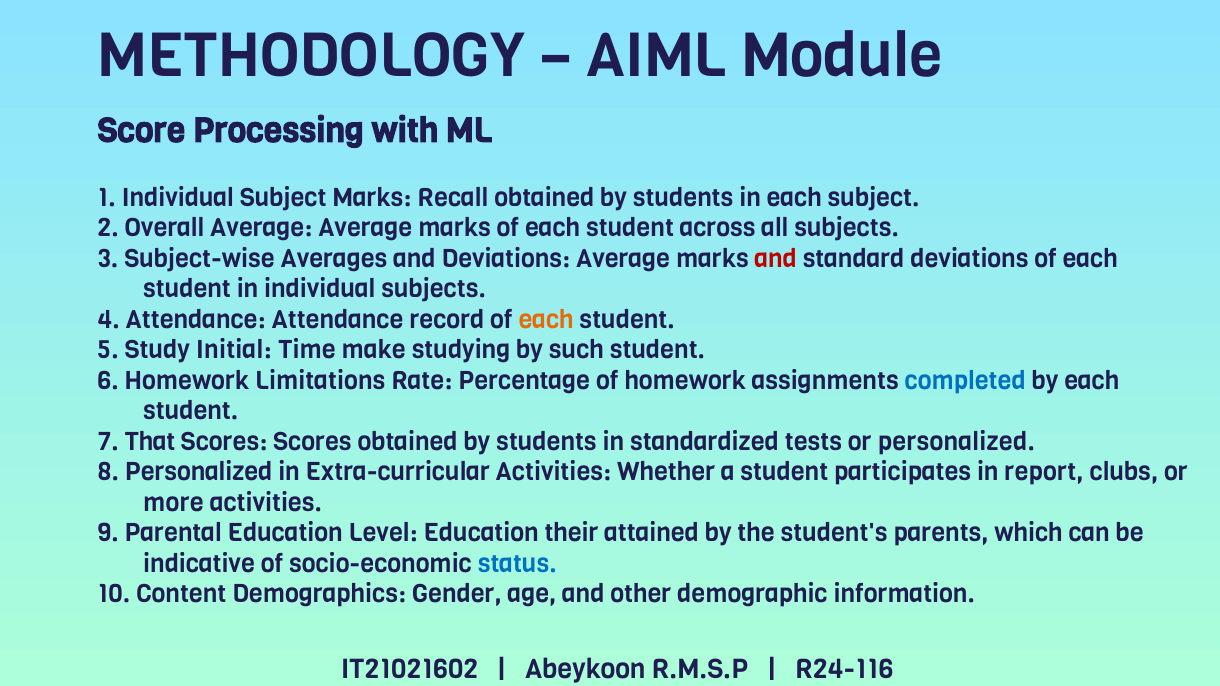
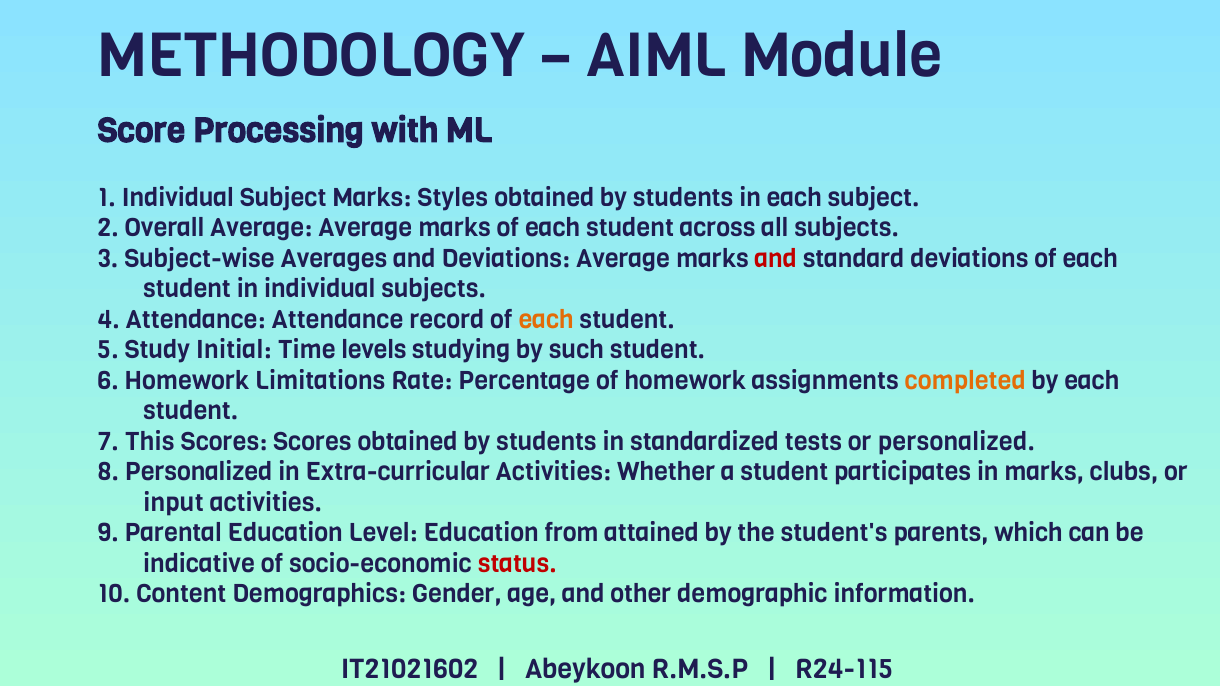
Recall: Recall -> Styles (453, 198)
make: make -> levels (374, 351)
completed colour: blue -> orange (965, 381)
That: That -> This (150, 442)
in report: report -> marks (1044, 473)
more: more -> input (174, 503)
their: their -> from (572, 534)
status colour: blue -> red (517, 564)
R24-116: R24-116 -> R24-115 (844, 670)
